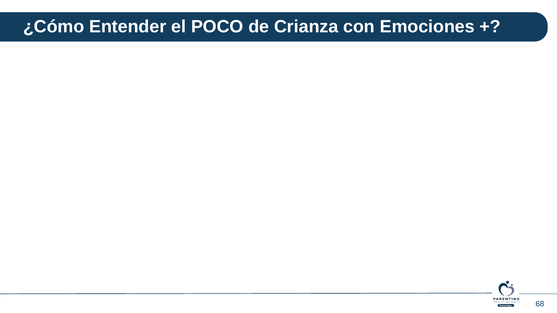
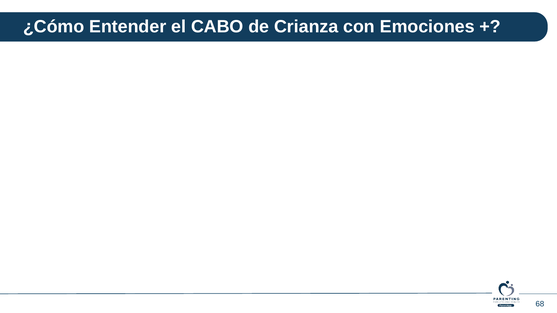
POCO: POCO -> CABO (217, 27)
